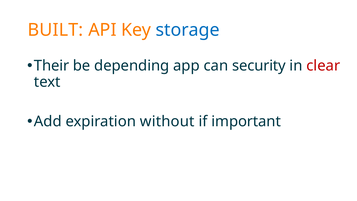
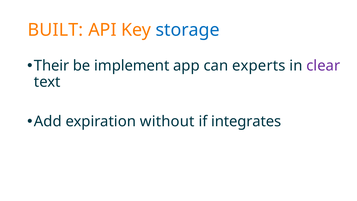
depending: depending -> implement (132, 66)
security: security -> experts (259, 66)
clear colour: red -> purple (323, 66)
important: important -> integrates (246, 121)
